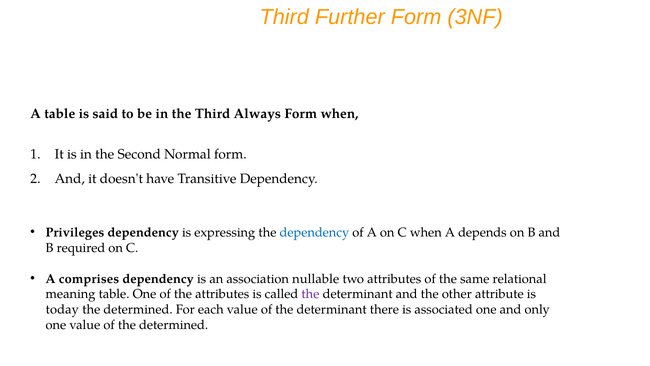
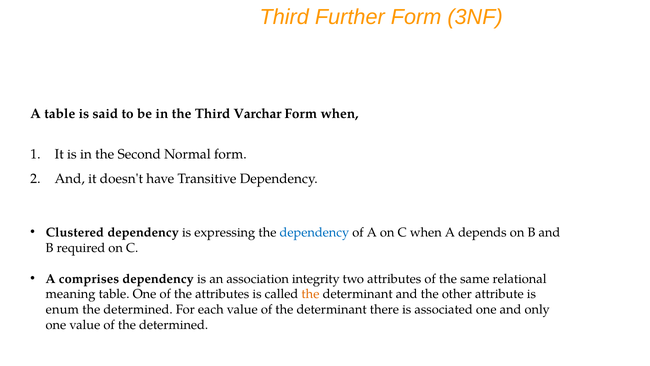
Always: Always -> Varchar (257, 114)
Privileges: Privileges -> Clustered (75, 232)
nullable: nullable -> integrity (316, 278)
the colour: purple -> orange (310, 294)
today: today -> enum (62, 309)
